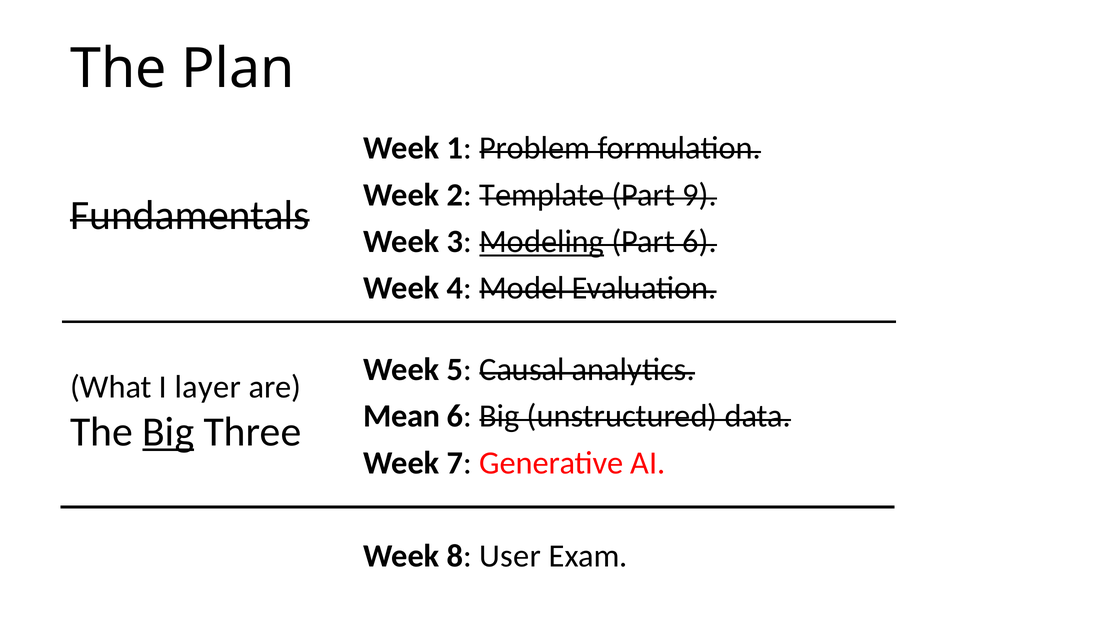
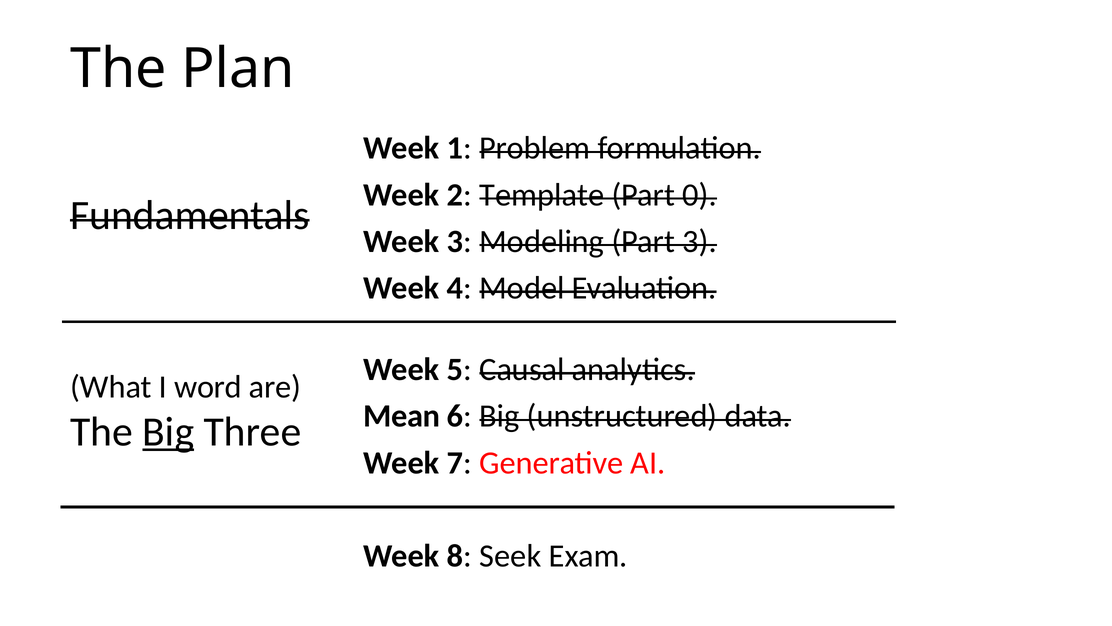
9: 9 -> 0 (700, 195)
Modeling underline: present -> none (542, 241)
Part 6: 6 -> 3 (700, 241)
layer: layer -> word (208, 387)
User: User -> Seek (510, 556)
